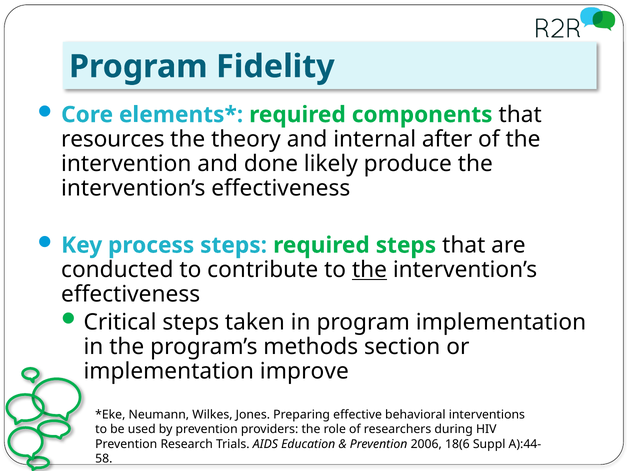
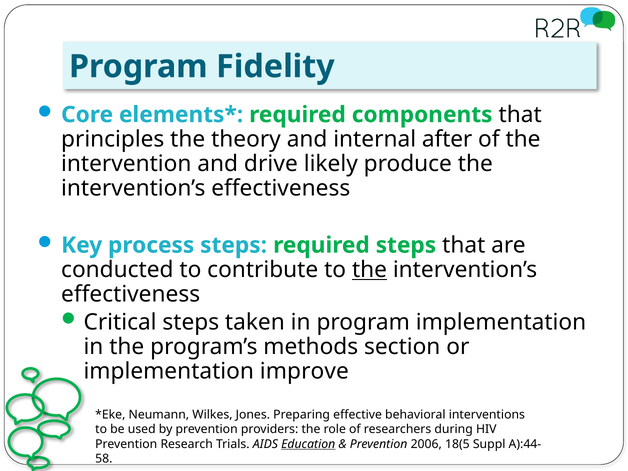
resources: resources -> principles (113, 139)
done: done -> drive (271, 164)
Education underline: none -> present (308, 444)
18(6: 18(6 -> 18(5 (457, 444)
